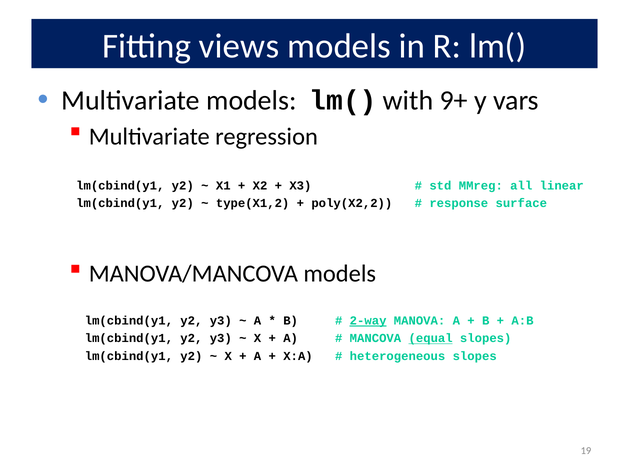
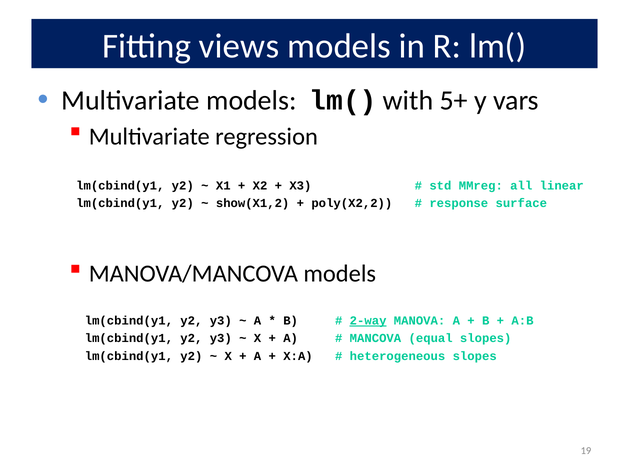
9+: 9+ -> 5+ (454, 101)
type(X1,2: type(X1,2 -> show(X1,2 (253, 203)
equal underline: present -> none (431, 338)
